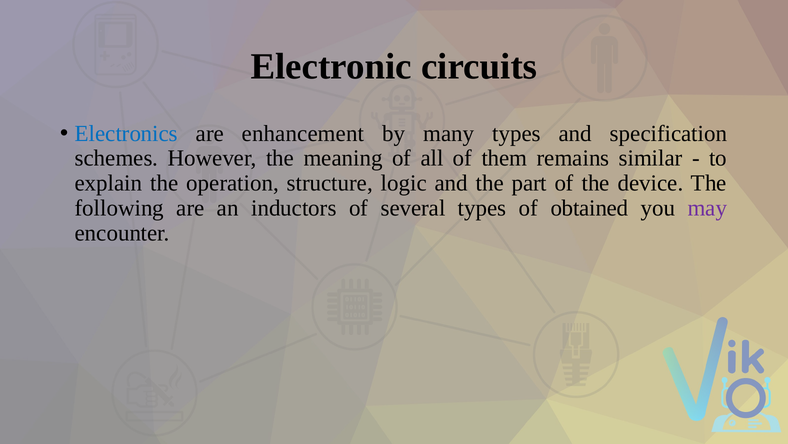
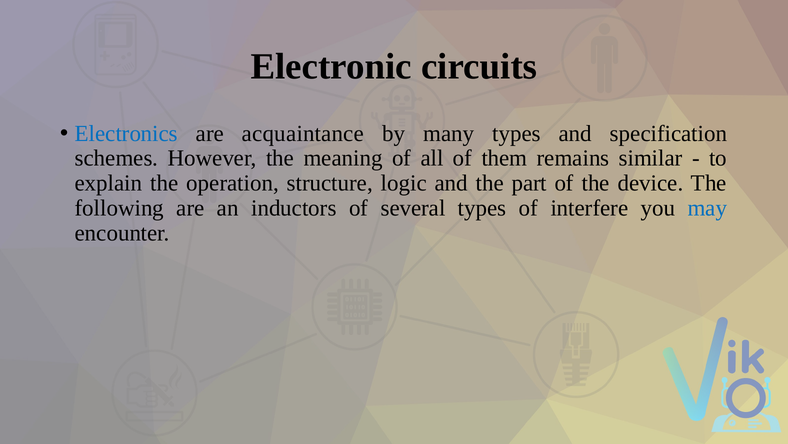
enhancement: enhancement -> acquaintance (303, 133)
obtained: obtained -> interfere (589, 208)
may colour: purple -> blue (707, 208)
